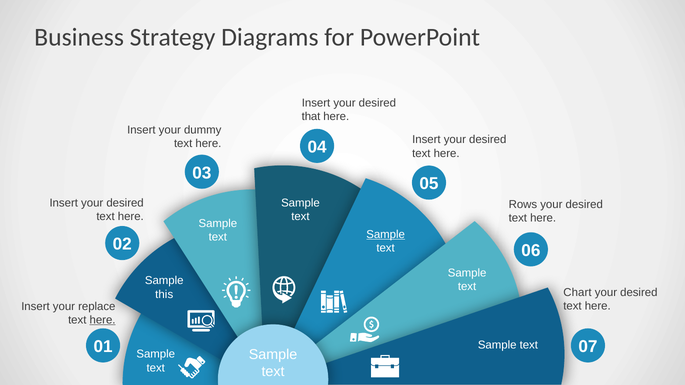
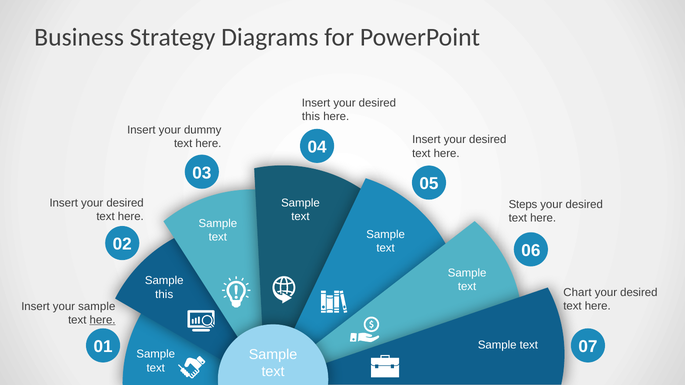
that: that -> this (311, 117)
Rows: Rows -> Steps (523, 204)
Sample underline: present -> none (386, 234)
your replace: replace -> sample (97, 307)
